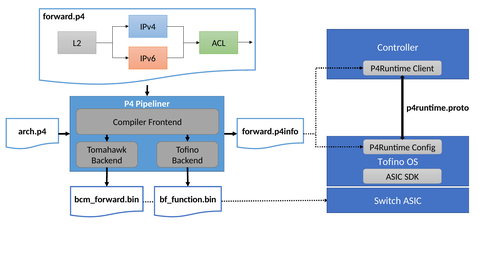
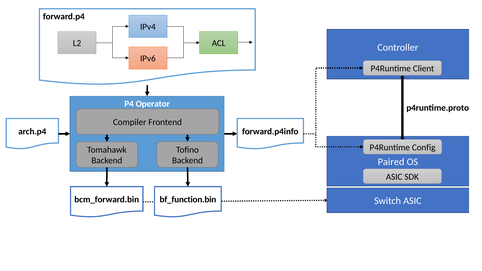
Pipeliner: Pipeliner -> Operator (153, 104)
Tofino: Tofino -> Paired (391, 162)
